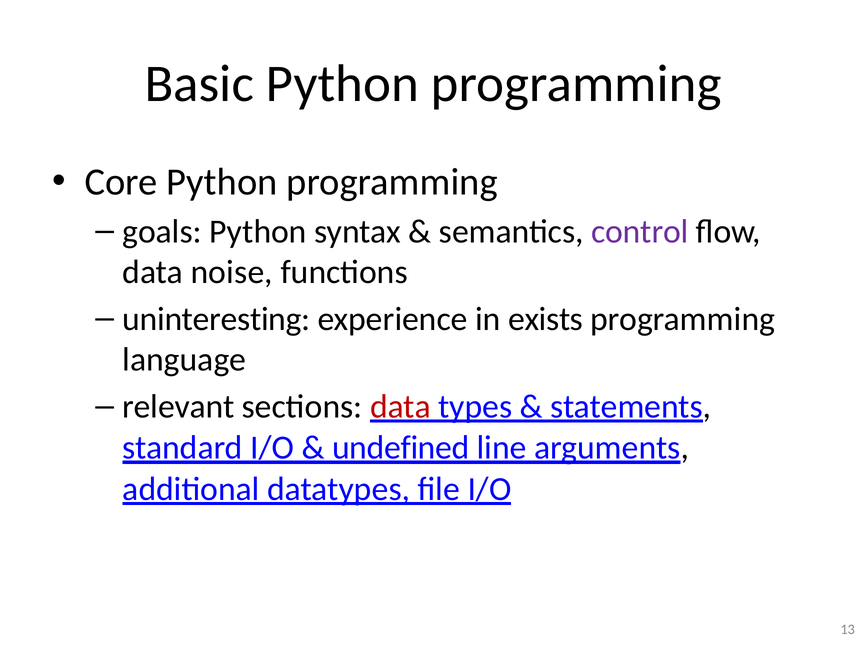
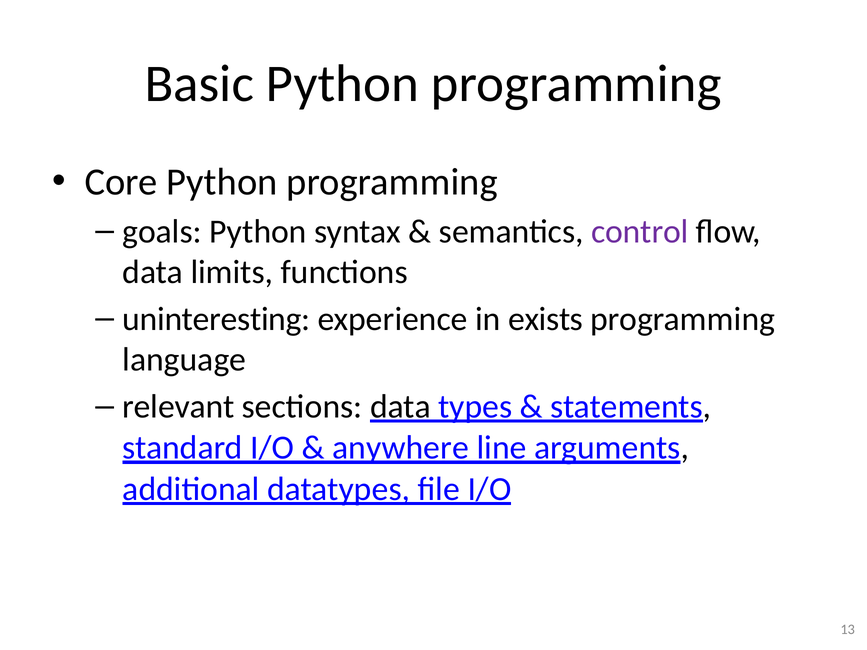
noise: noise -> limits (232, 272)
data colour: red -> black (400, 407)
undefined: undefined -> anywhere (401, 448)
